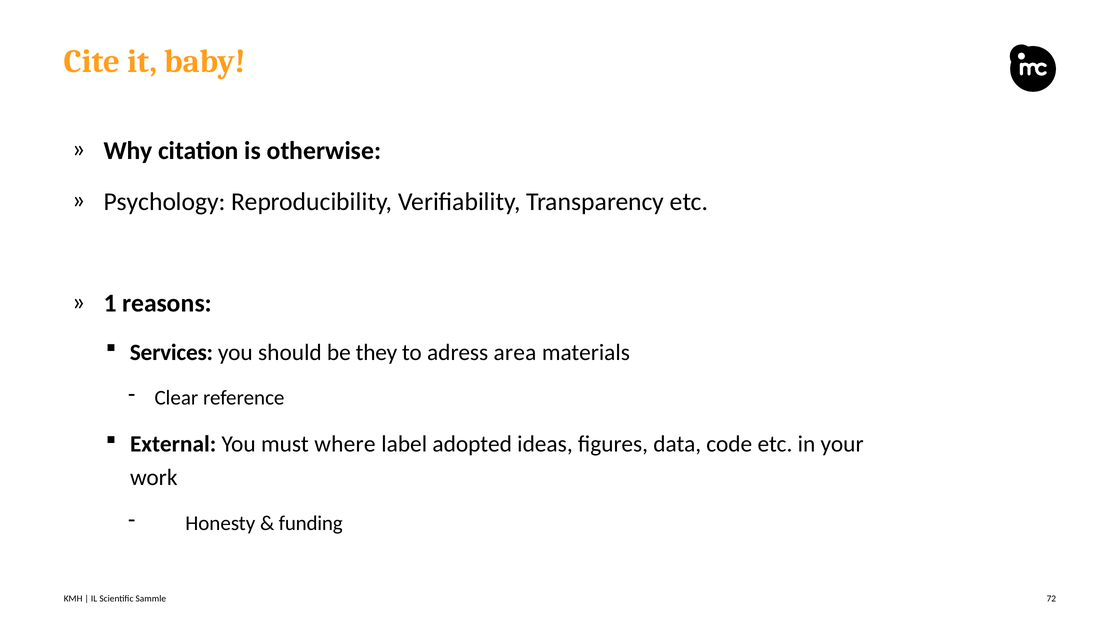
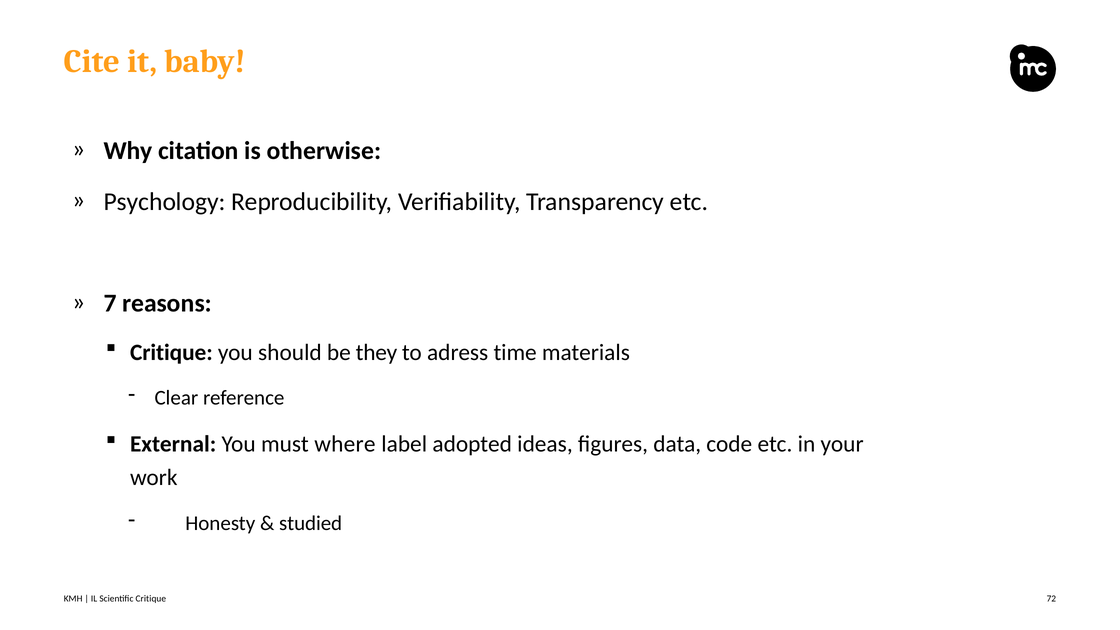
1: 1 -> 7 (110, 303)
Services: Services -> Critique (171, 352)
area: area -> time (515, 352)
funding: funding -> studied (311, 523)
Scientific Sammle: Sammle -> Critique (151, 599)
